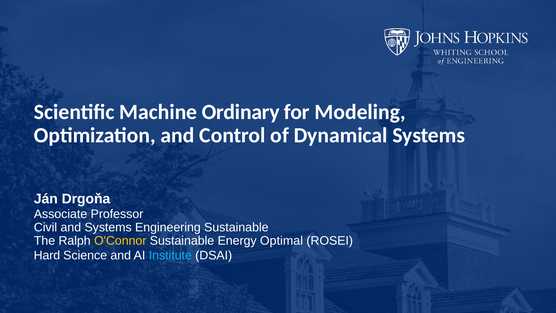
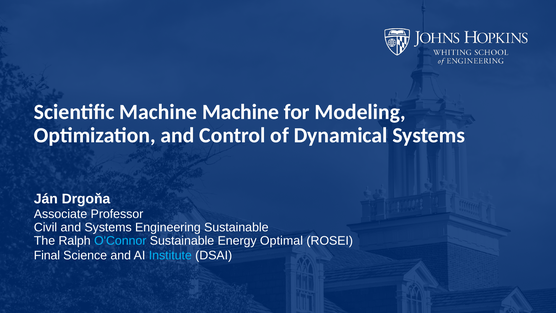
Machine Ordinary: Ordinary -> Machine (241, 112)
O'Connor colour: yellow -> light blue (120, 241)
Hard: Hard -> Final (47, 255)
